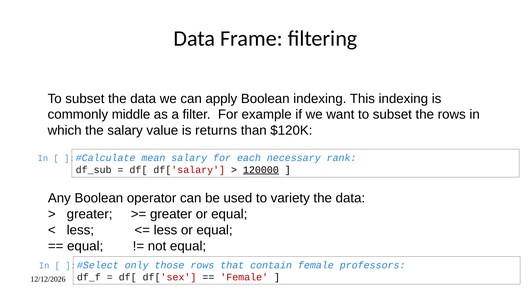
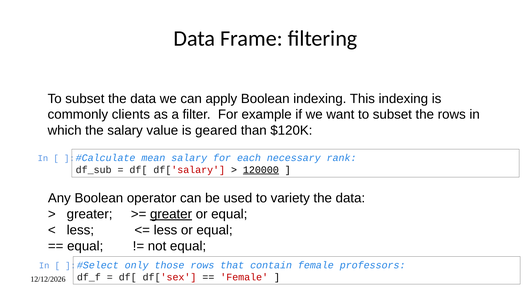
middle: middle -> clients (131, 114)
returns: returns -> geared (216, 130)
greater underline: none -> present (171, 214)
